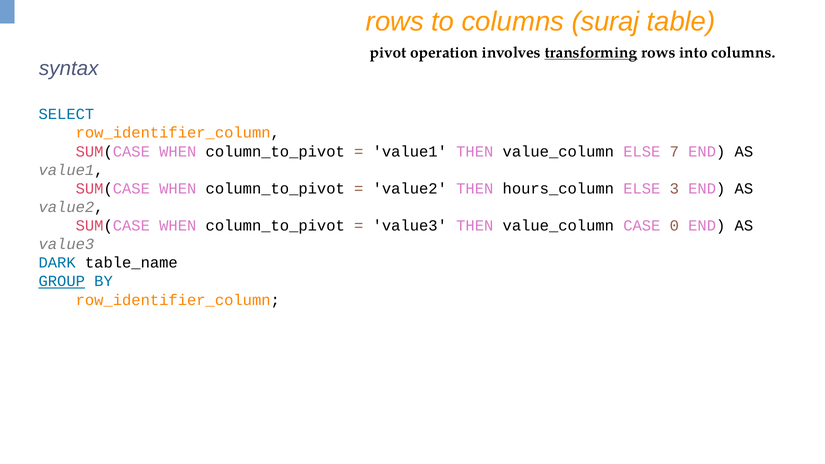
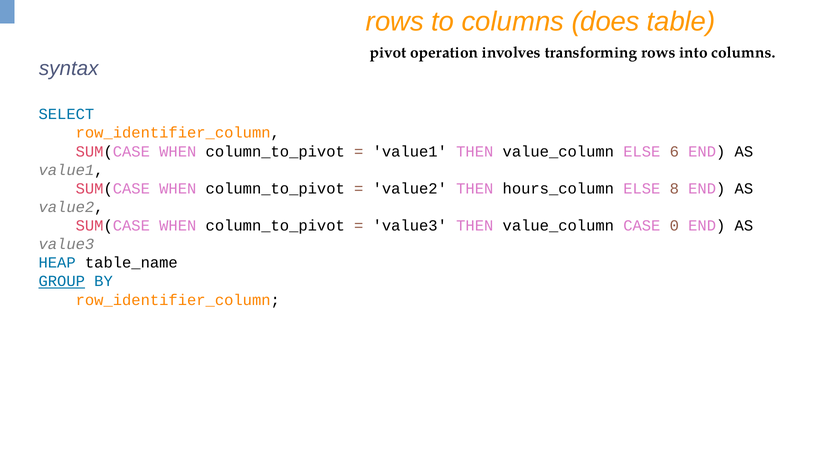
suraj: suraj -> does (605, 21)
transforming underline: present -> none (591, 53)
7: 7 -> 6 (674, 151)
3: 3 -> 8 (674, 189)
DARK: DARK -> HEAP (57, 263)
